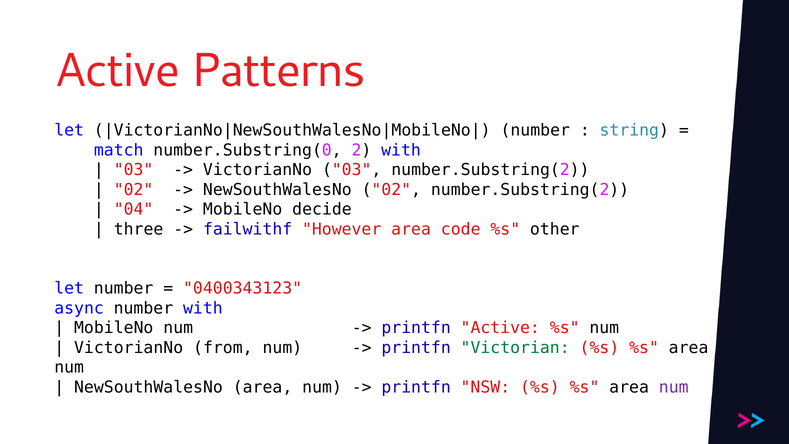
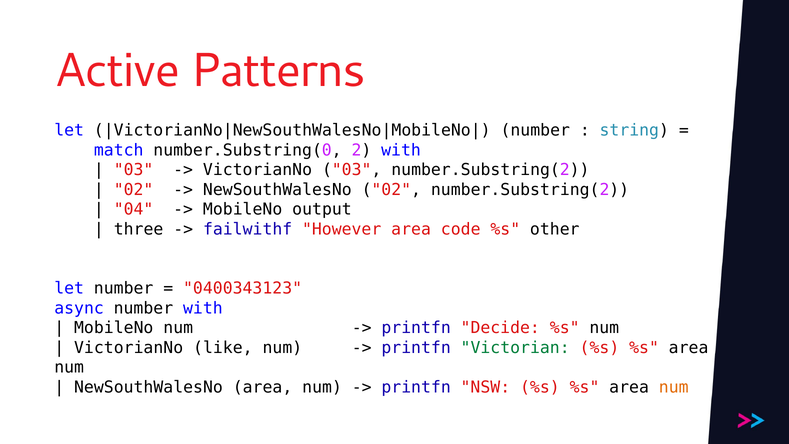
decide: decide -> output (322, 209)
printfn Active: Active -> Decide (500, 328)
from: from -> like (223, 347)
num colour: purple -> orange (674, 387)
